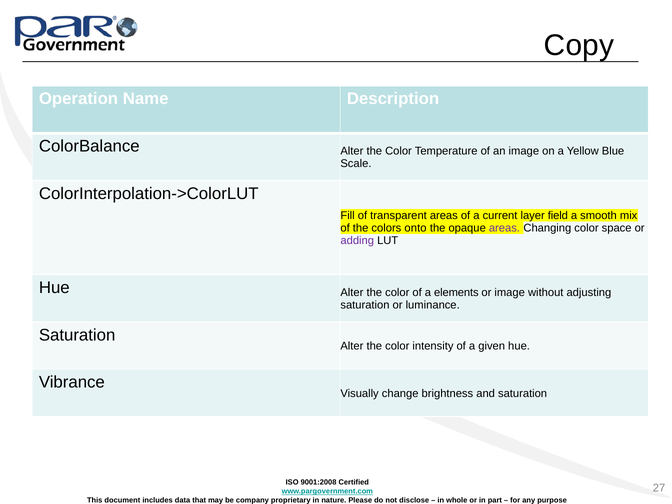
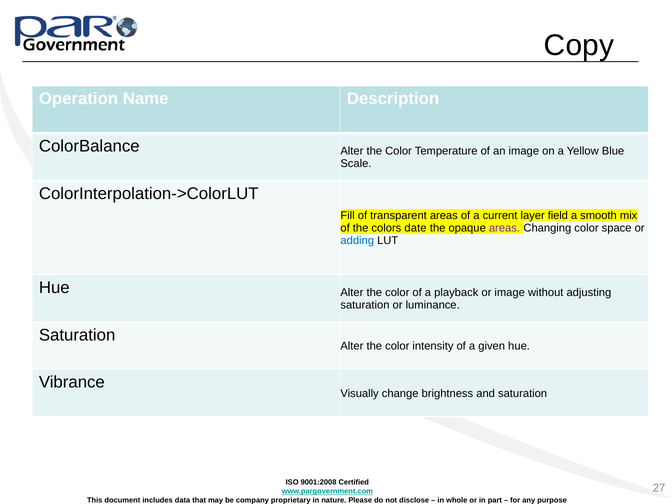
onto: onto -> date (416, 228)
adding colour: purple -> blue (357, 240)
elements: elements -> playback (456, 292)
